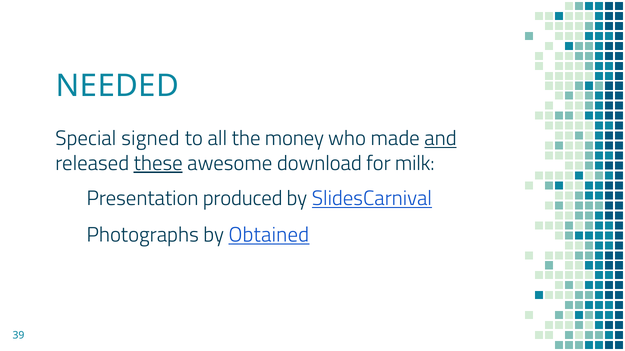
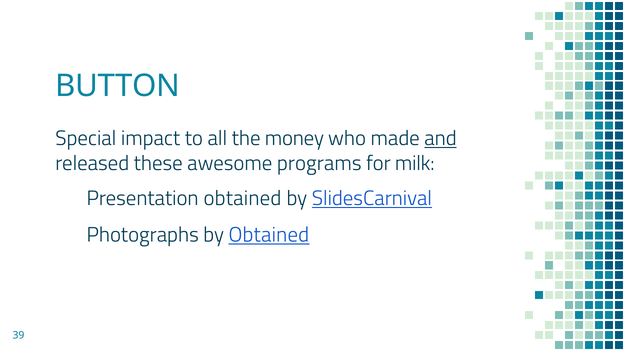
NEEDED: NEEDED -> BUTTON (118, 86)
signed: signed -> impact (151, 139)
these underline: present -> none (158, 164)
download: download -> programs (319, 164)
produced: produced -> obtained (242, 199)
